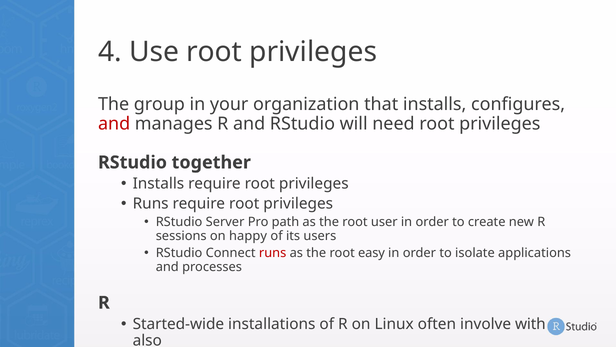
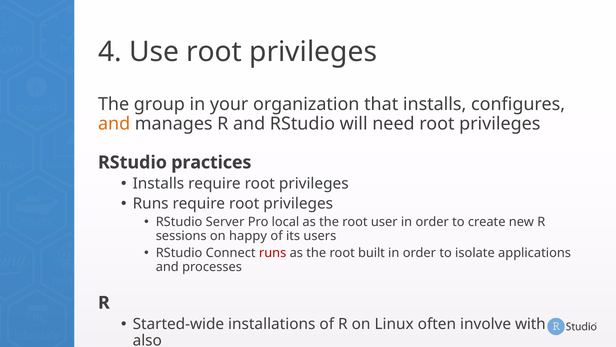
and colour: red -> orange (114, 124)
together: together -> practices (211, 162)
path: path -> local (285, 222)
easy: easy -> built (371, 253)
